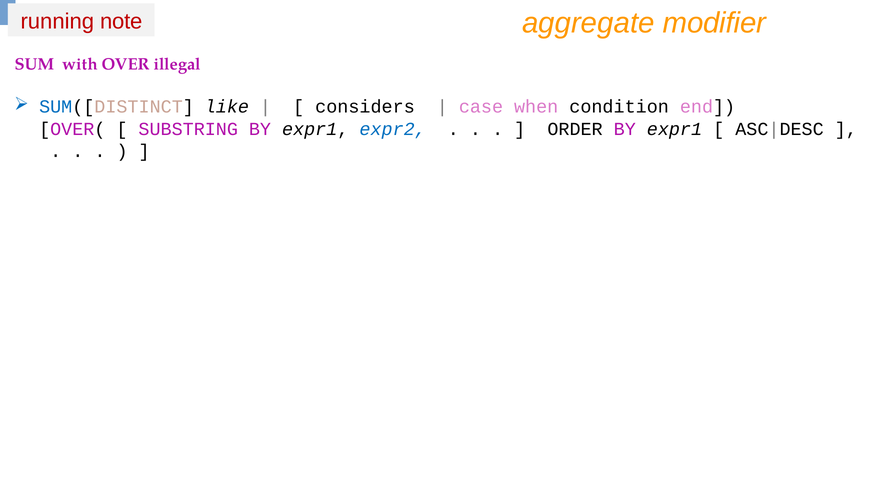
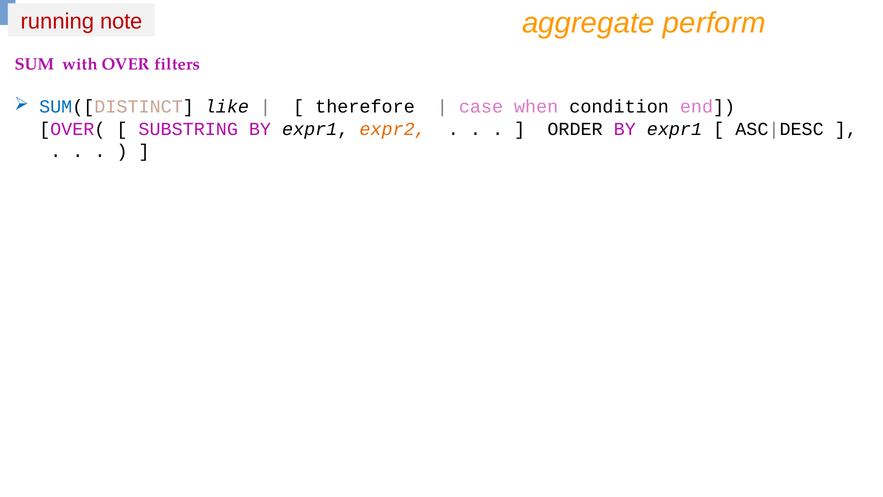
modifier: modifier -> perform (714, 23)
illegal: illegal -> filters (177, 64)
considers: considers -> therefore (365, 107)
expr2 colour: blue -> orange (393, 129)
